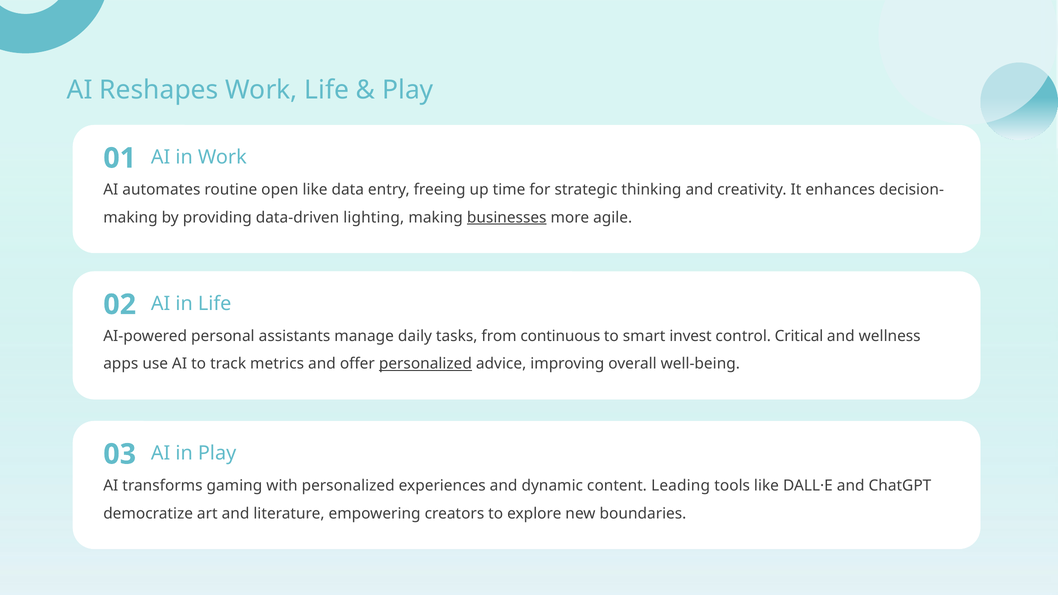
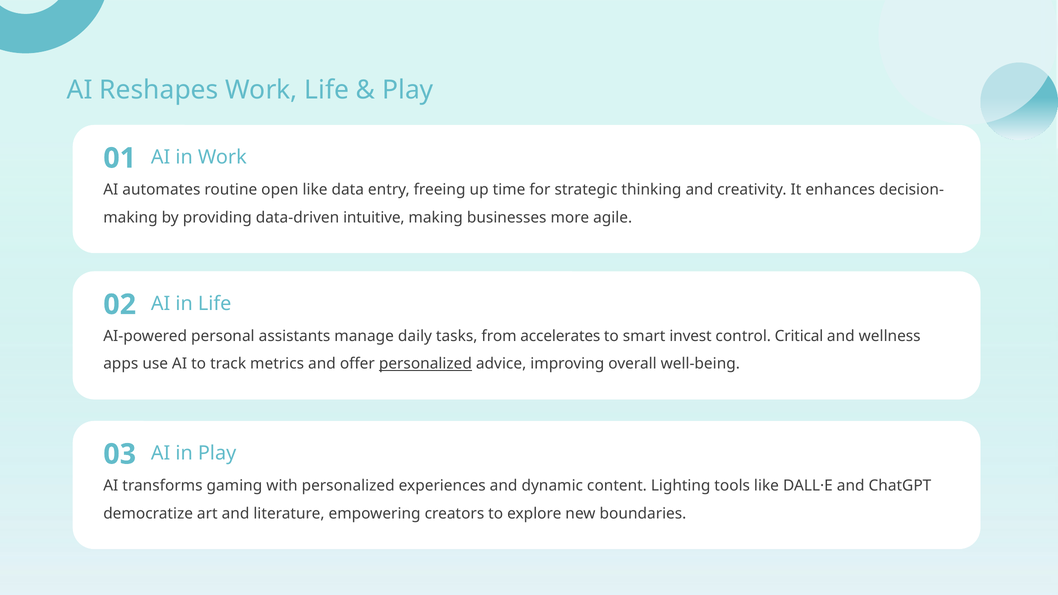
lighting: lighting -> intuitive (374, 217)
businesses underline: present -> none (507, 217)
continuous: continuous -> accelerates (560, 336)
Leading: Leading -> Lighting (681, 486)
